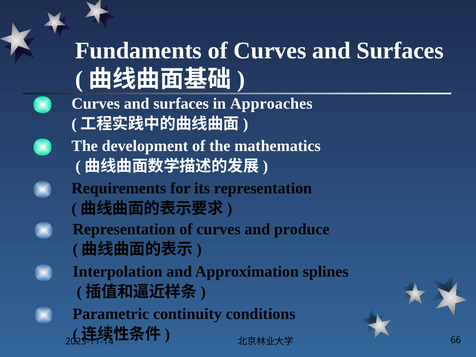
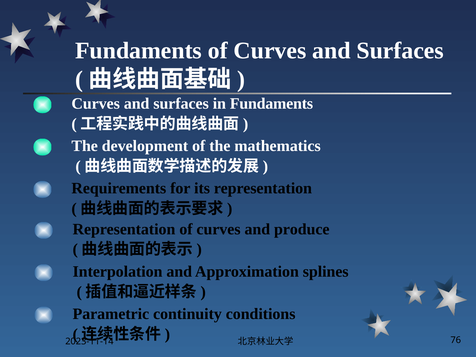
in Approaches: Approaches -> Fundaments (271, 104)
66: 66 -> 76 (456, 340)
